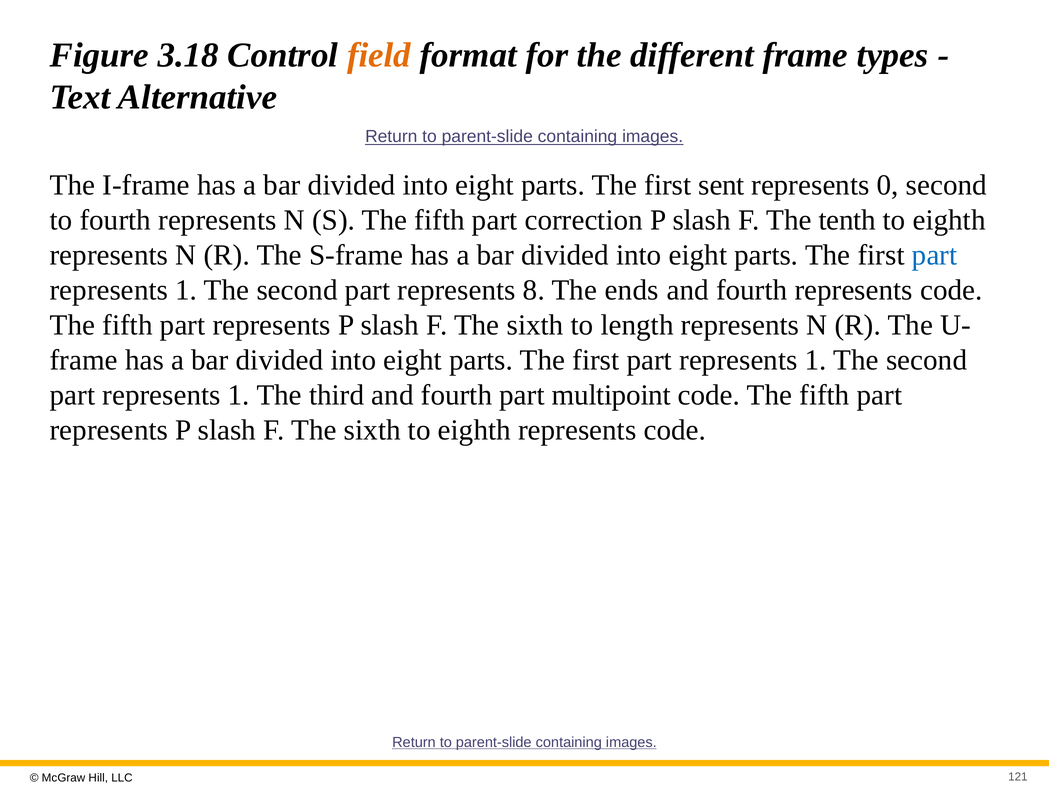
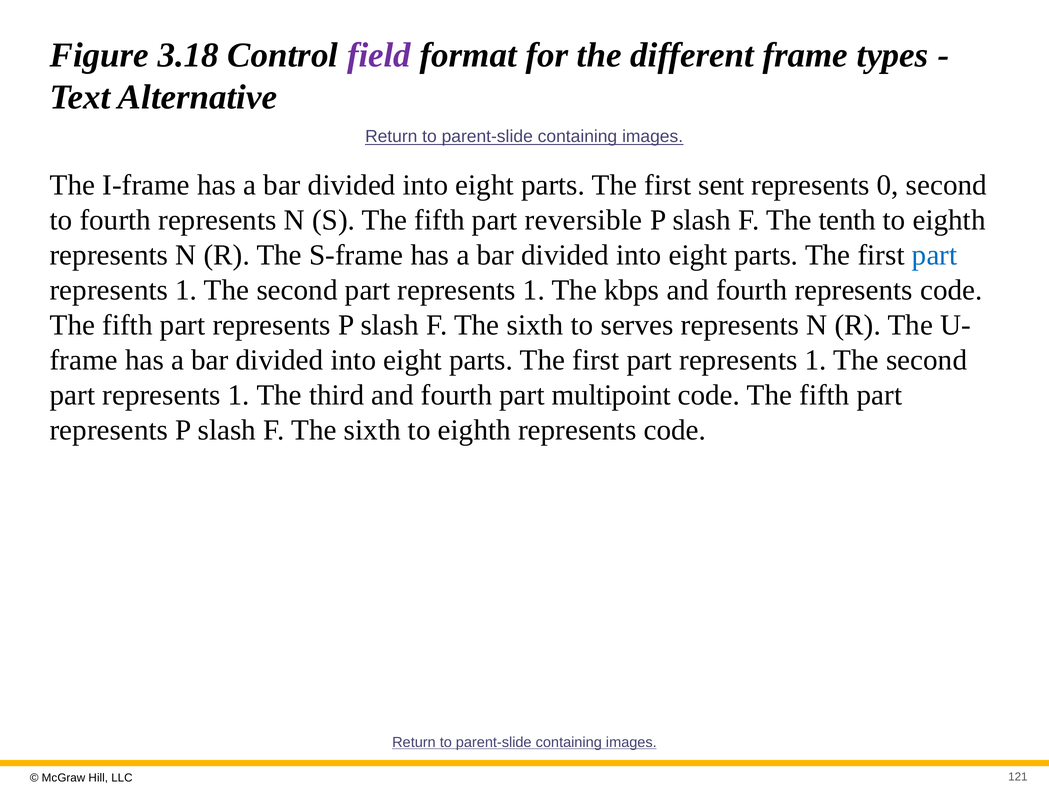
field colour: orange -> purple (379, 55)
correction: correction -> reversible (584, 220)
8: 8 -> 1 (534, 290)
ends: ends -> kbps (632, 290)
length: length -> serves (637, 325)
